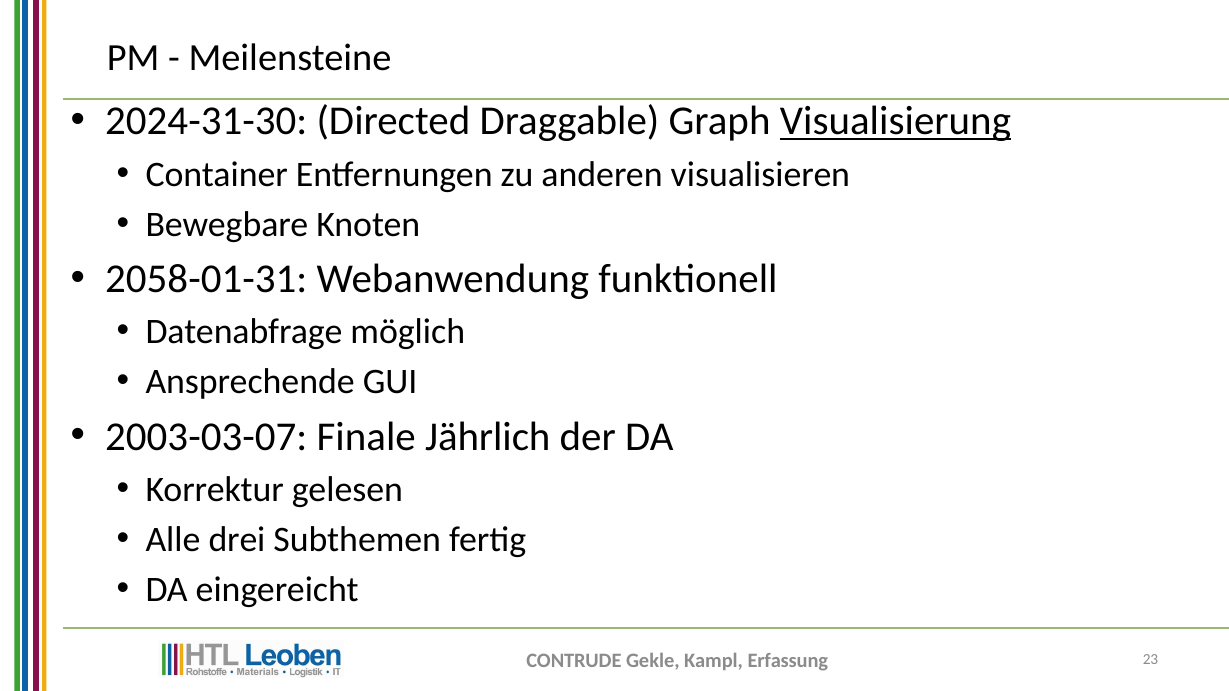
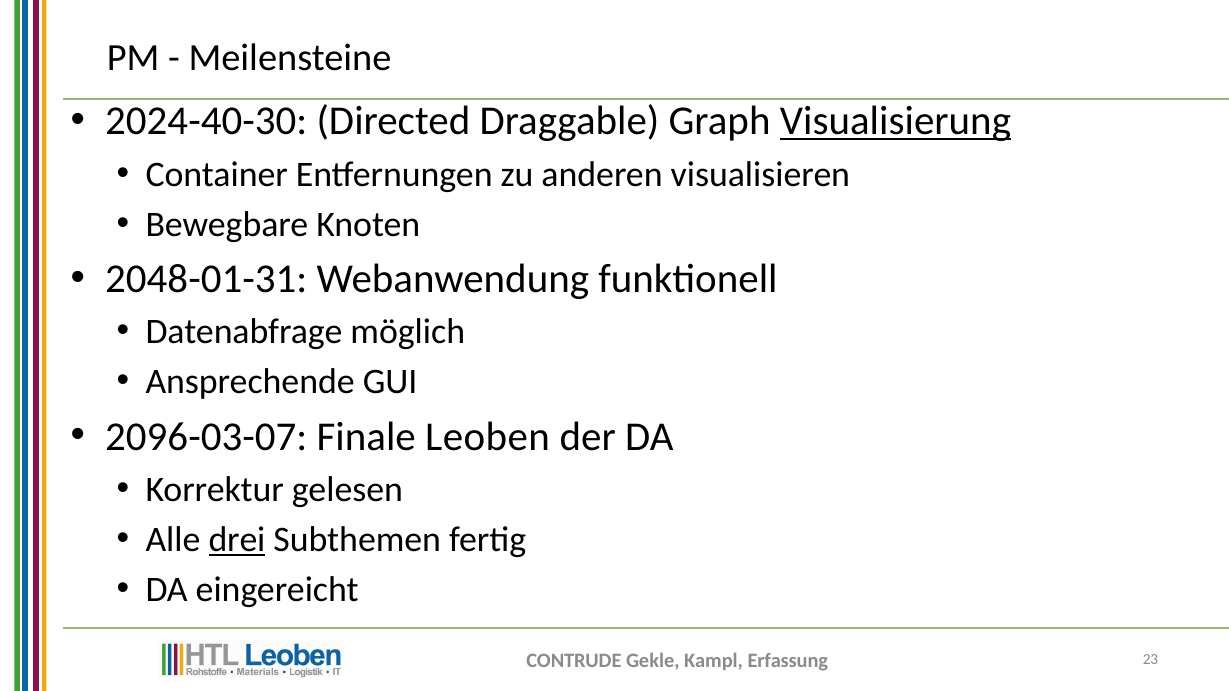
2024-31-30: 2024-31-30 -> 2024-40-30 (206, 121)
2058-01-31: 2058-01-31 -> 2048-01-31 (206, 279)
2003-03-07: 2003-03-07 -> 2096-03-07 (206, 437)
Jährlich: Jährlich -> Leoben (488, 437)
drei underline: none -> present (237, 540)
